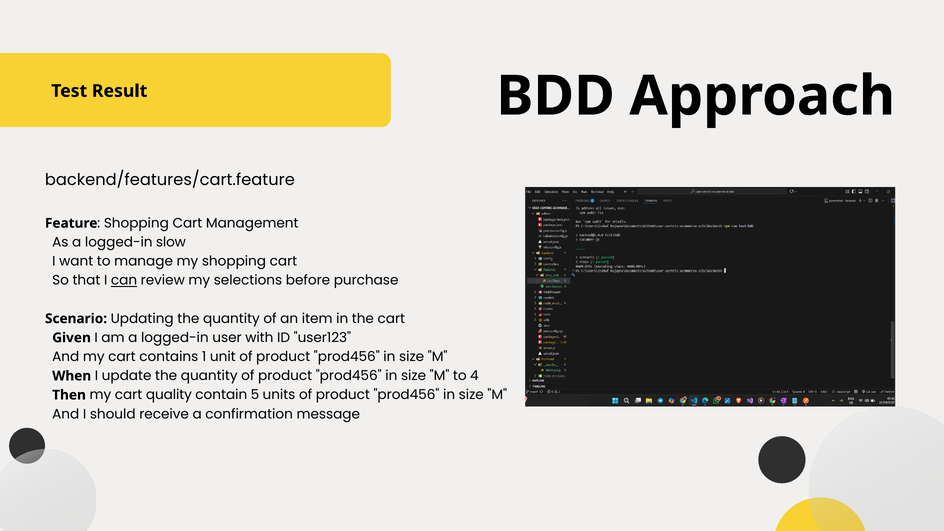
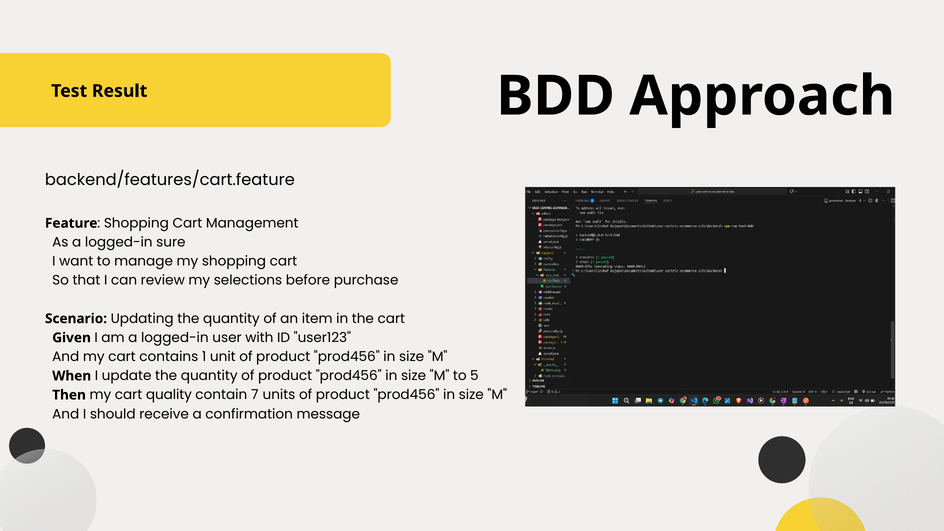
slow: slow -> sure (171, 242)
can underline: present -> none (124, 280)
4: 4 -> 5 (474, 376)
5: 5 -> 7 (255, 395)
